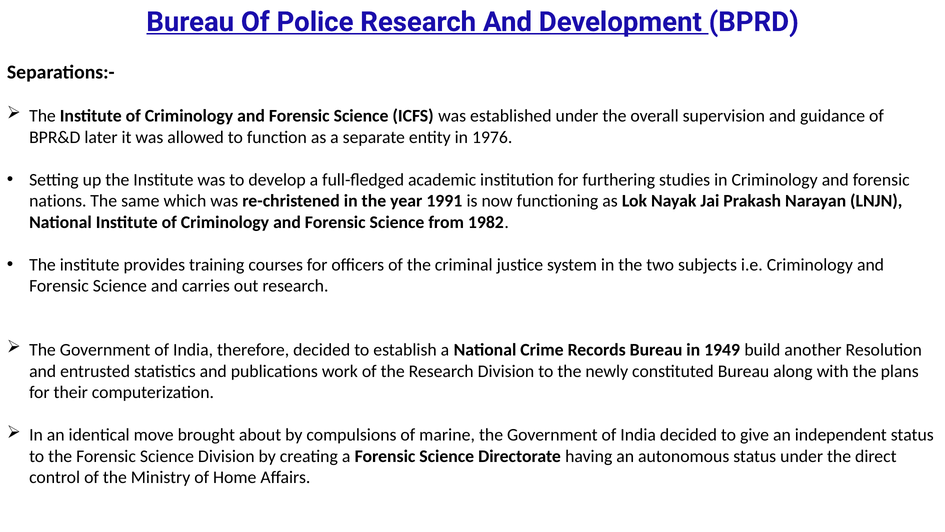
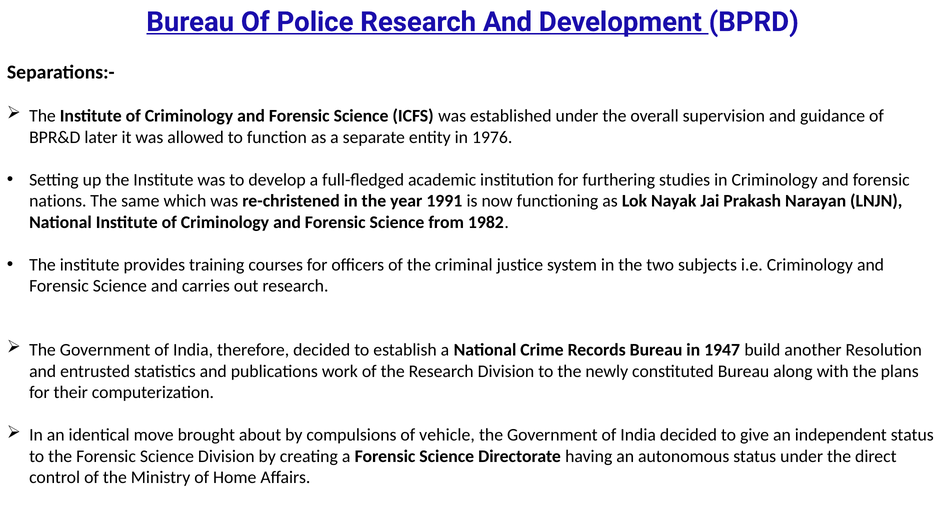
1949: 1949 -> 1947 (722, 350)
marine: marine -> vehicle (447, 435)
